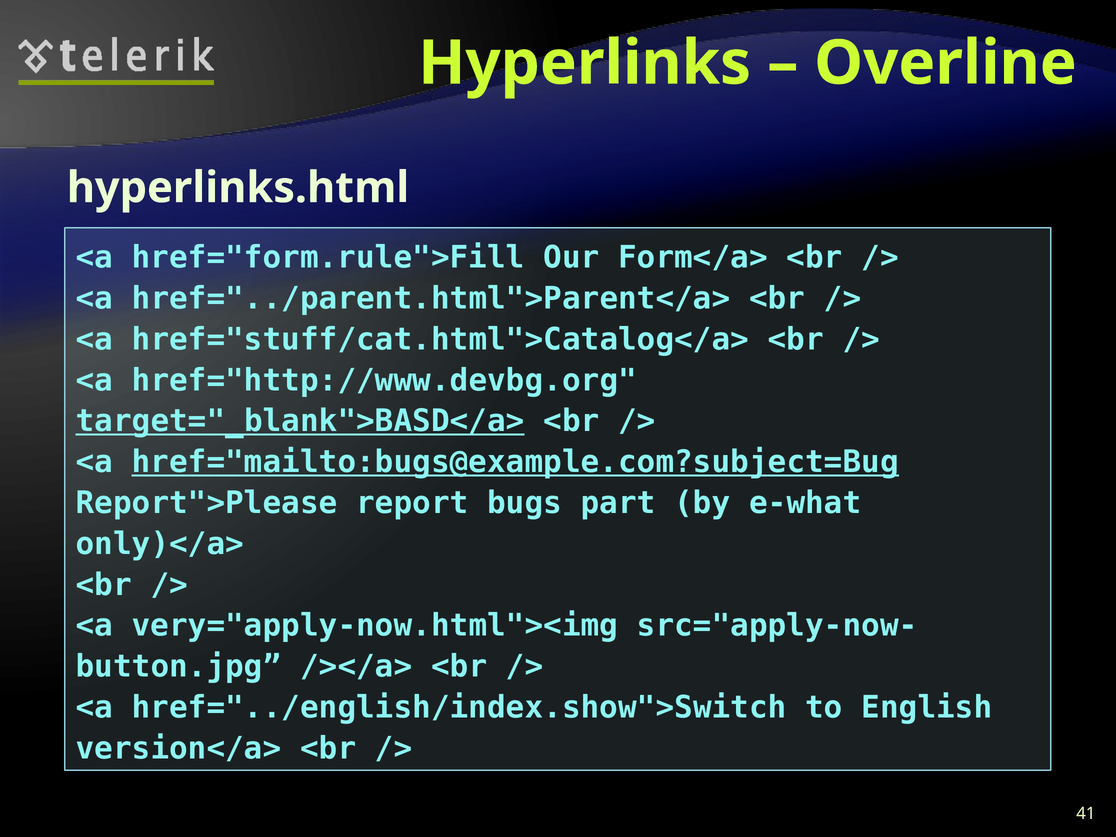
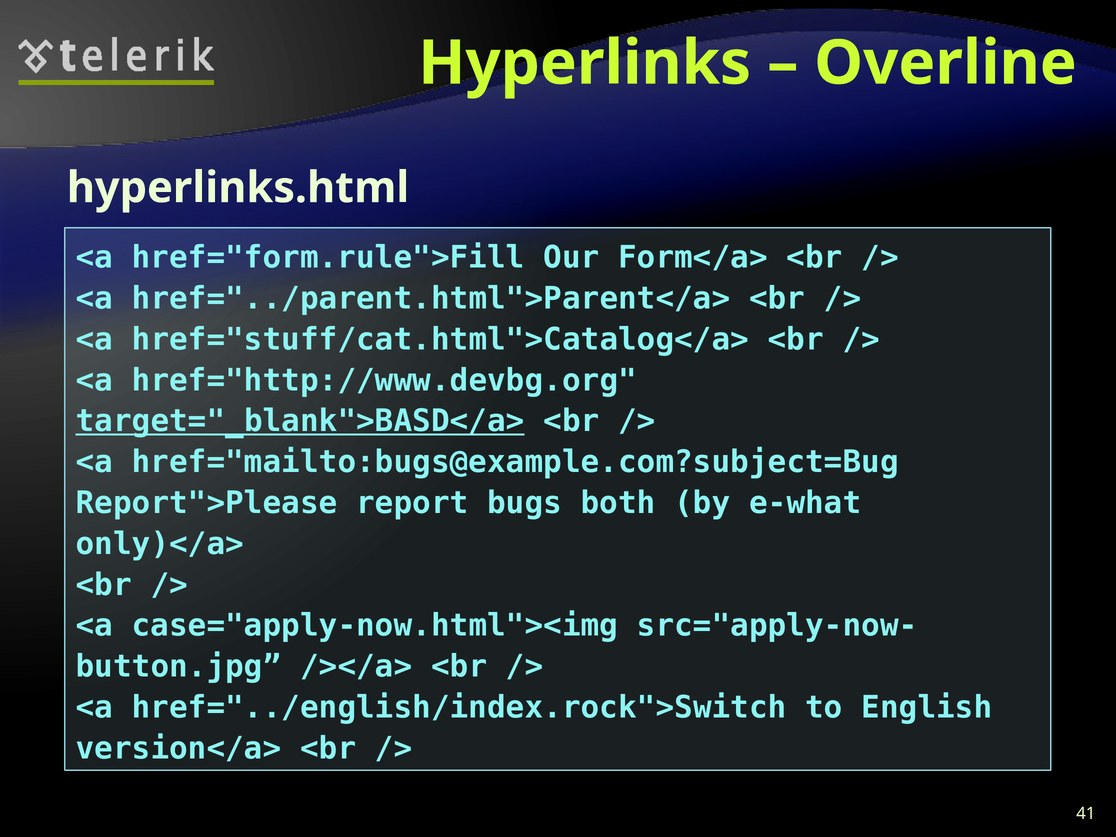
href="mailto:bugs@example.com?subject=Bug underline: present -> none (515, 462)
part: part -> both (618, 503)
very="apply-now.html"><img: very="apply-now.html"><img -> case="apply-now.html"><img (375, 626)
href="../english/index.show">Switch: href="../english/index.show">Switch -> href="../english/index.rock">Switch (459, 708)
